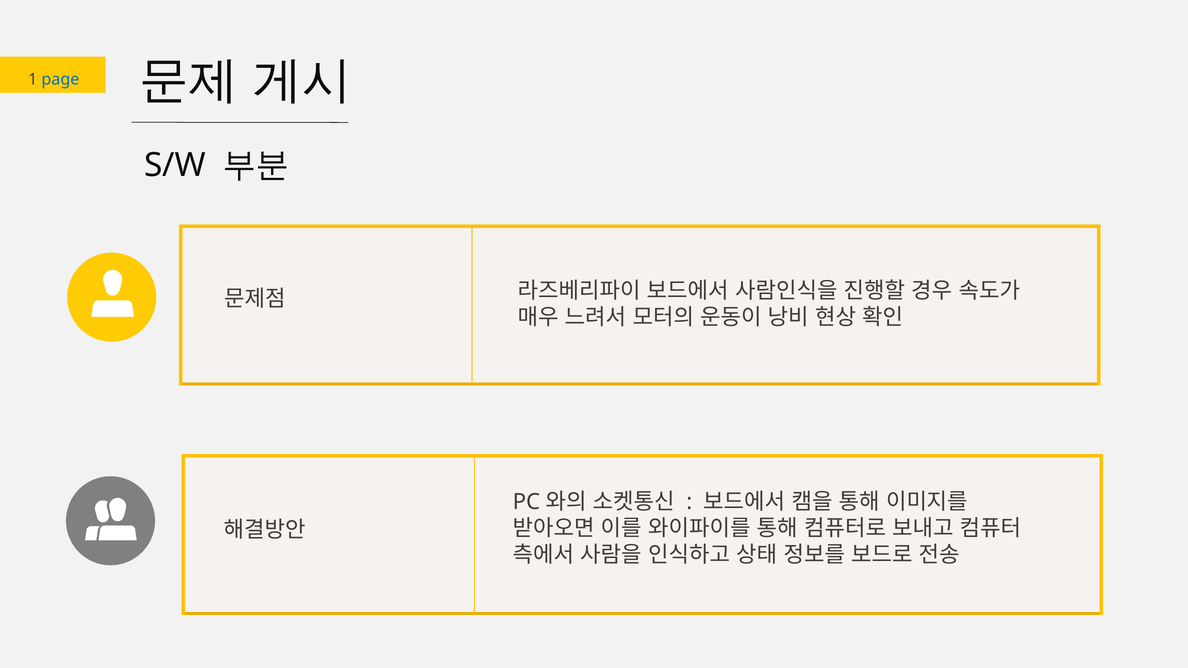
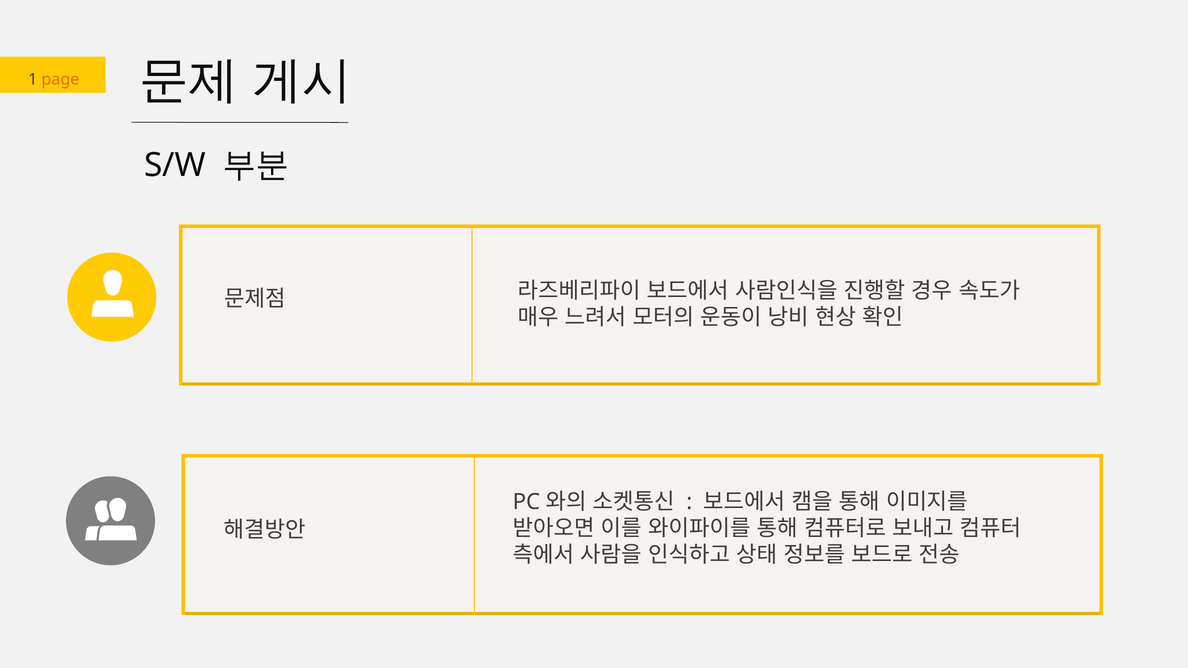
page colour: blue -> orange (60, 80)
